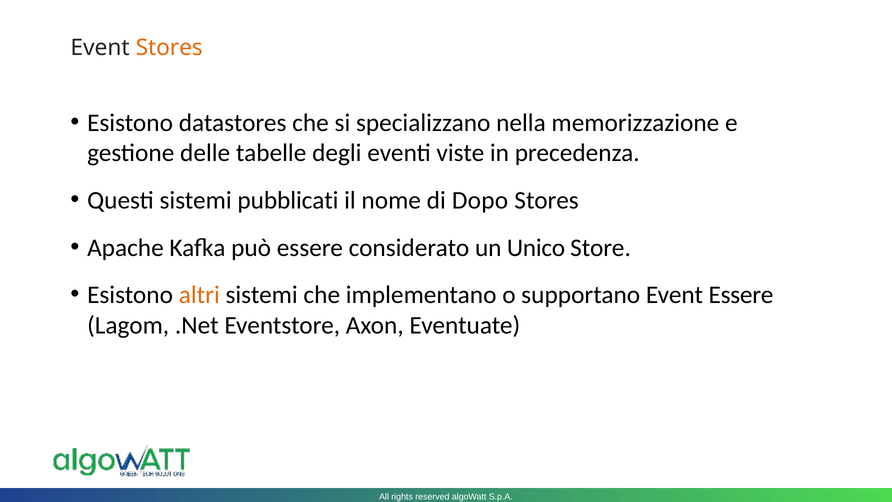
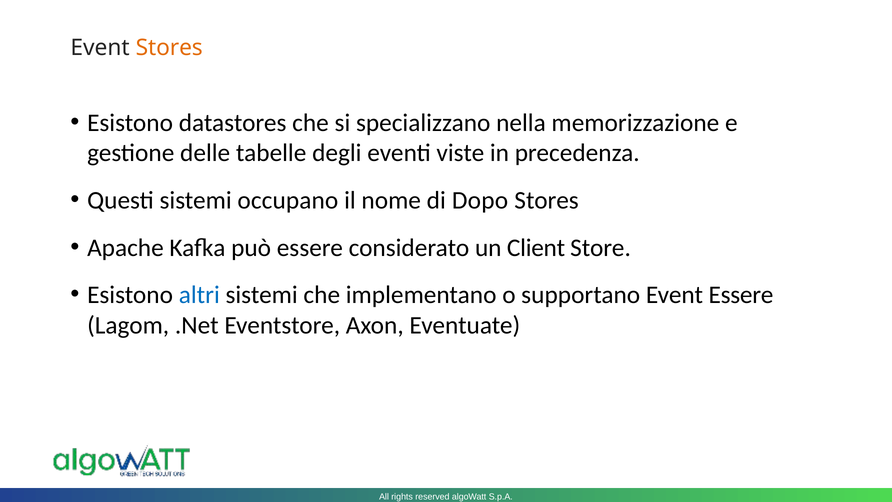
pubblicati: pubblicati -> occupano (288, 200)
Unico: Unico -> Client (536, 248)
altri colour: orange -> blue (199, 295)
